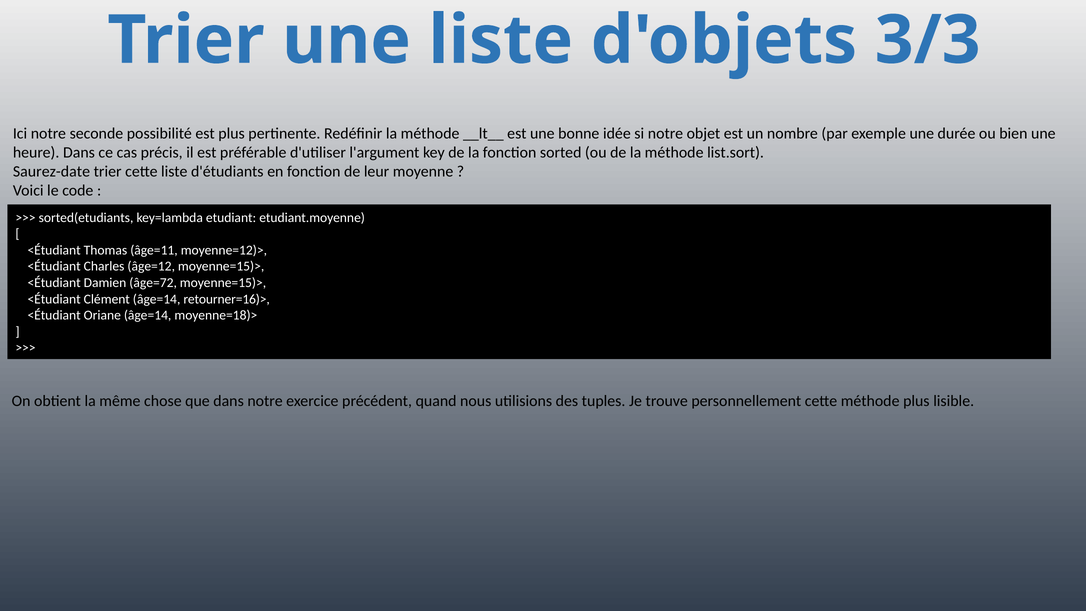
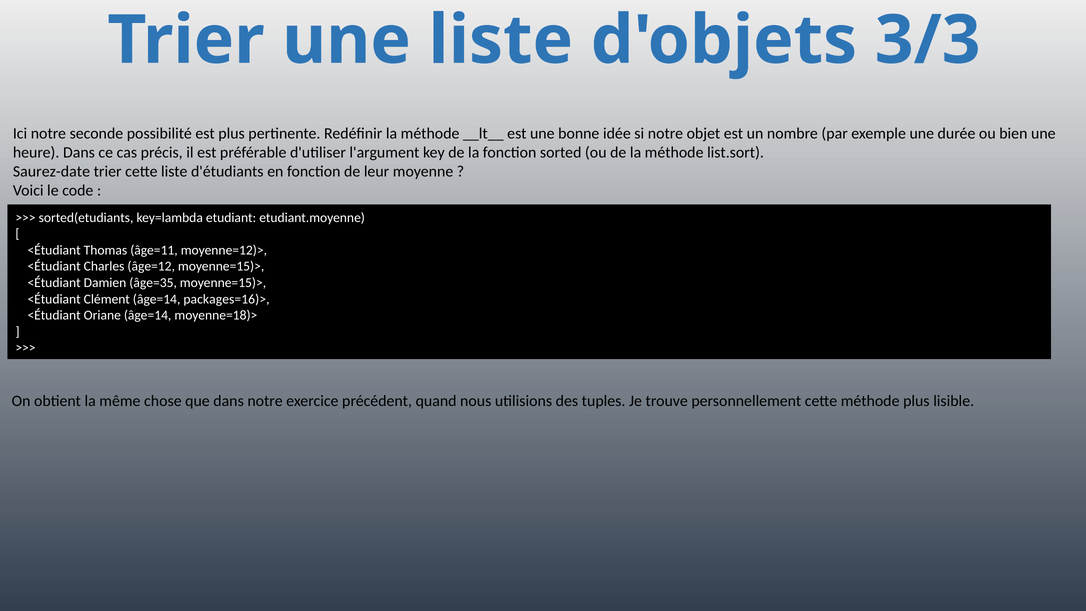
âge=72: âge=72 -> âge=35 (153, 283)
retourner=16)>: retourner=16)> -> packages=16)> (226, 299)
